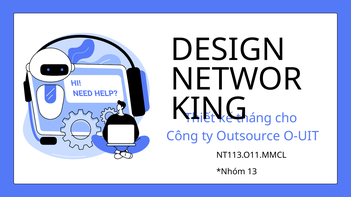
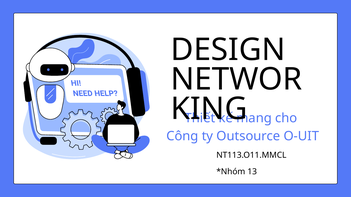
tháng: tháng -> mang (254, 118)
